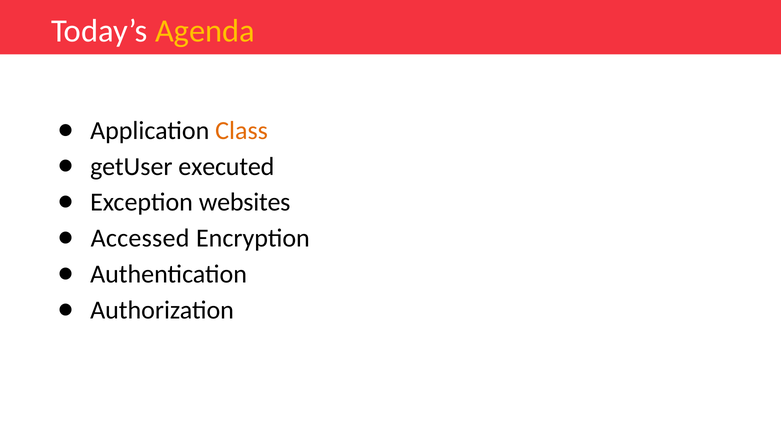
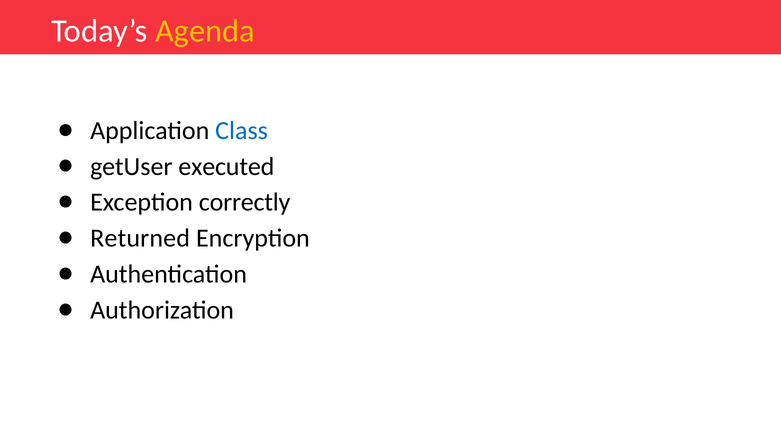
Class colour: orange -> blue (242, 131)
websites: websites -> correctly (245, 202)
Accessed: Accessed -> Returned (140, 238)
